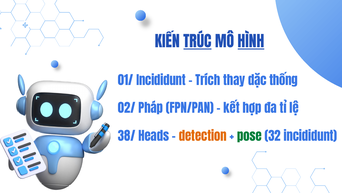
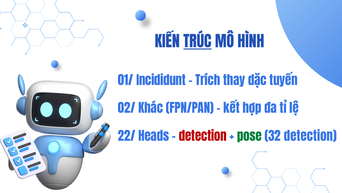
HÌNH underline: present -> none (251, 42)
thống: thống -> tuyến (284, 81)
Pháp: Pháp -> Khác (151, 108)
38/: 38/ -> 22/ (127, 136)
detection colour: orange -> red (203, 136)
32 incididunt: incididunt -> detection (310, 136)
